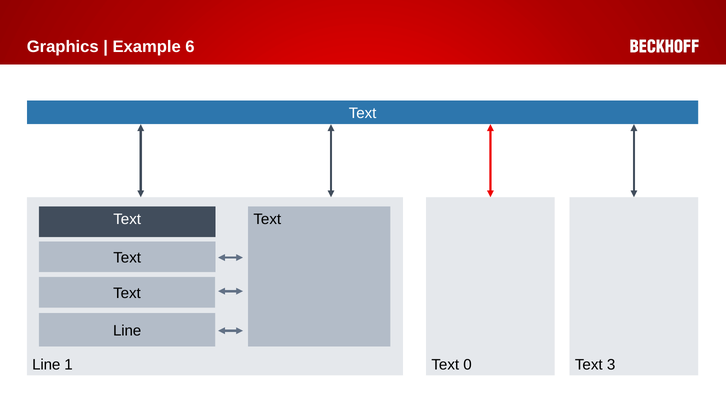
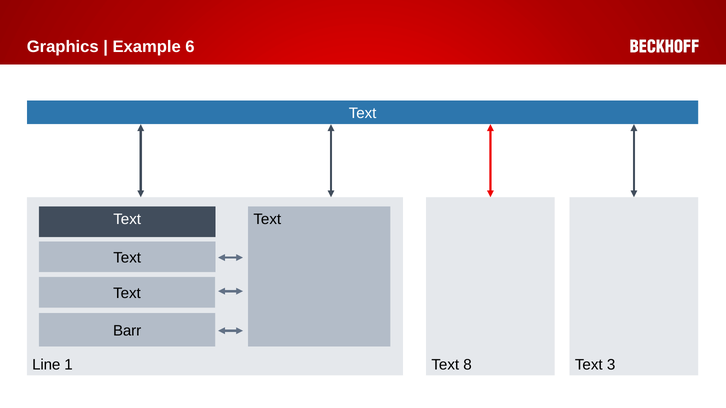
Line: Line -> Barr (127, 331)
0: 0 -> 8 (468, 365)
